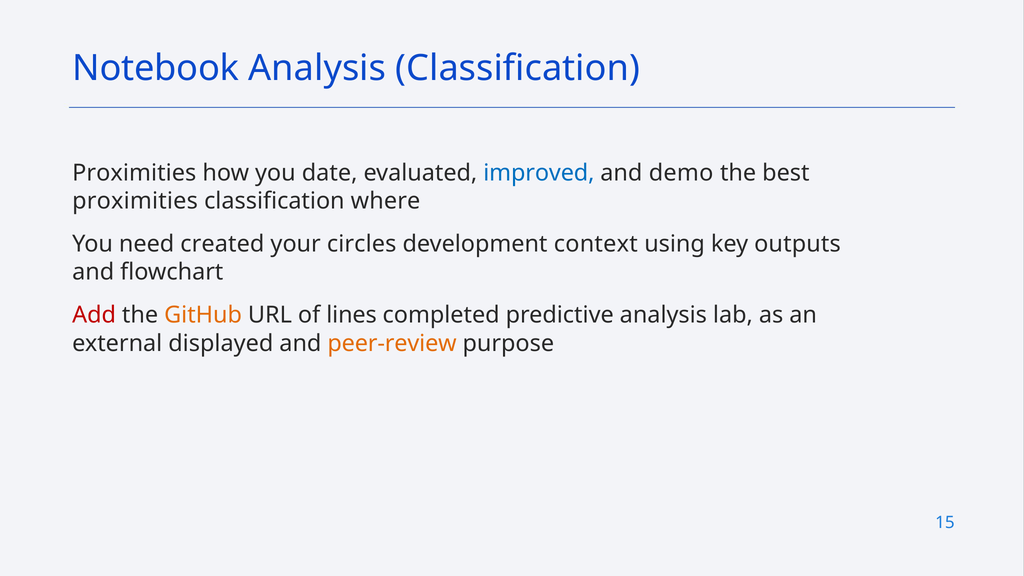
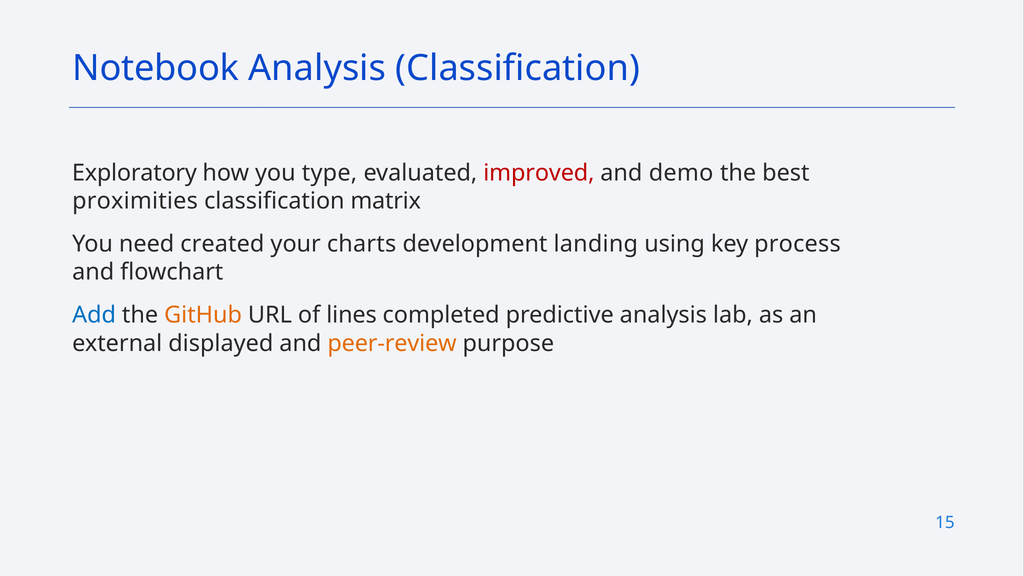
Proximities: Proximities -> Exploratory (134, 173)
date: date -> type (329, 173)
improved colour: blue -> red (539, 173)
where: where -> matrix (386, 201)
circles: circles -> charts (362, 244)
context: context -> landing (596, 244)
outputs: outputs -> process (797, 244)
Add colour: red -> blue (94, 315)
